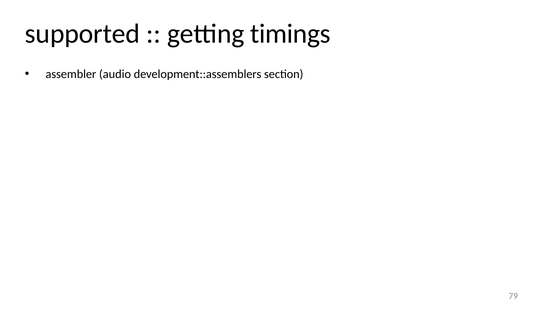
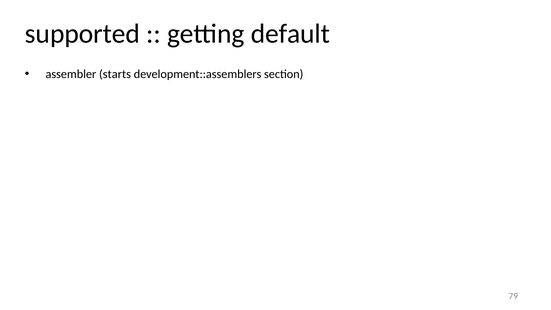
timings: timings -> default (290, 34)
audio: audio -> starts (115, 74)
